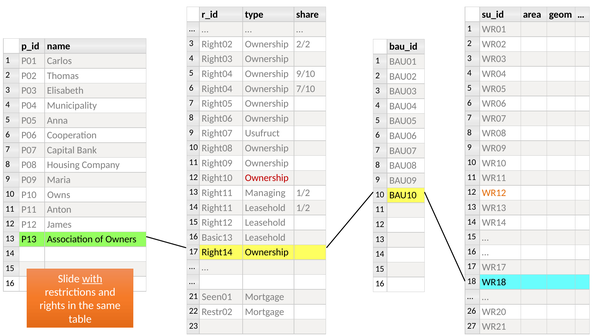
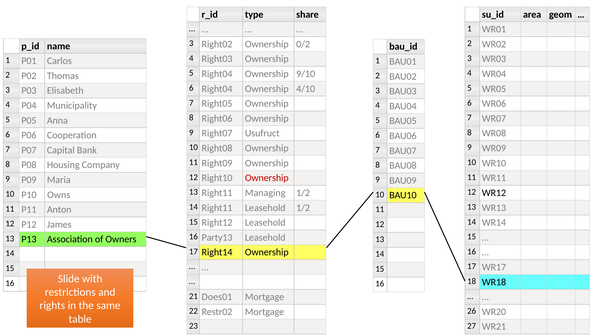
2/2: 2/2 -> 0/2 (303, 44)
7/10: 7/10 -> 4/10 (306, 89)
WR12 colour: orange -> black (494, 193)
Basic13: Basic13 -> Party13 (217, 237)
with underline: present -> none (92, 279)
Seen01: Seen01 -> Does01 (217, 297)
